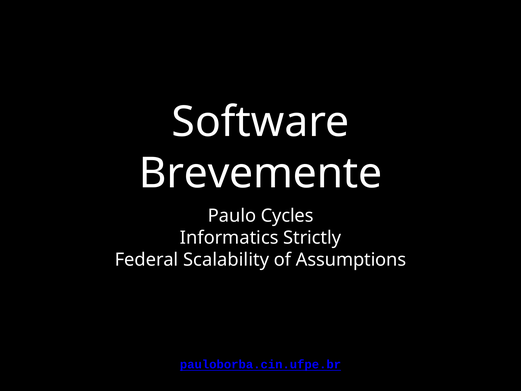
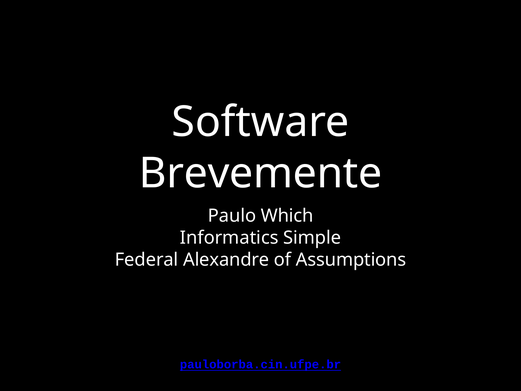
Cycles: Cycles -> Which (287, 216)
Strictly: Strictly -> Simple (312, 238)
Scalability: Scalability -> Alexandre (226, 260)
